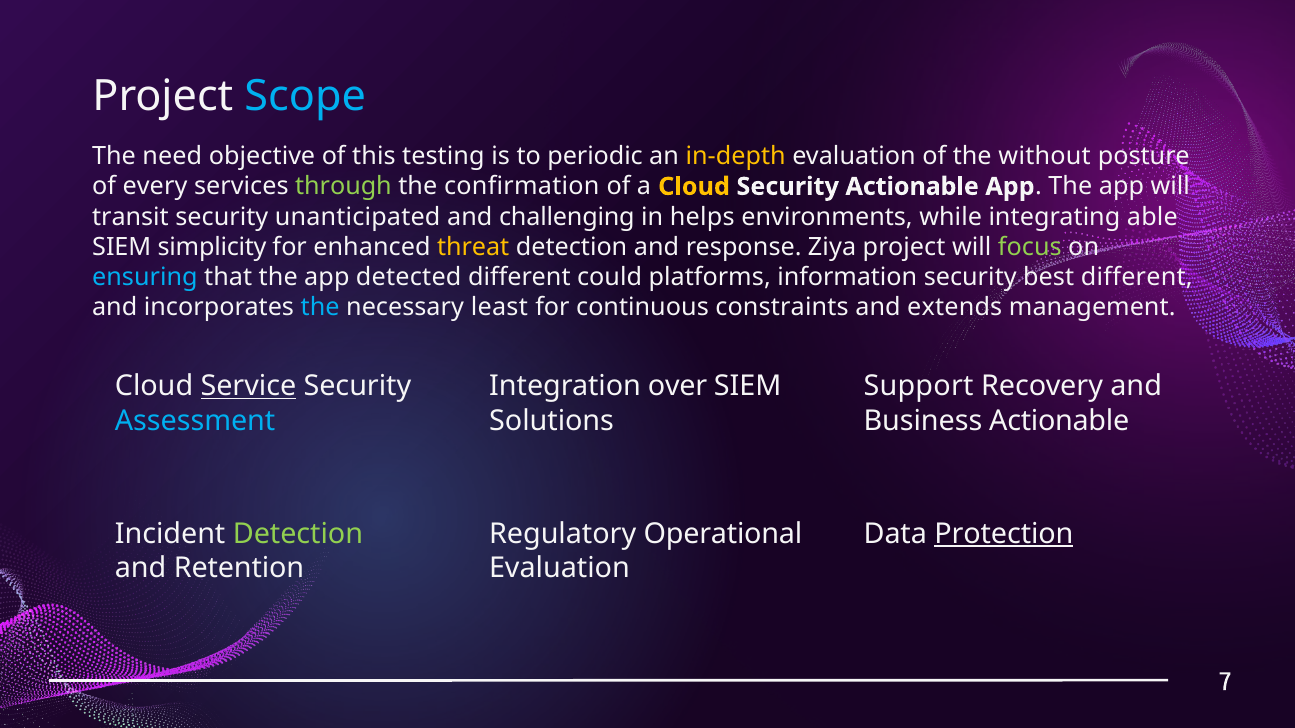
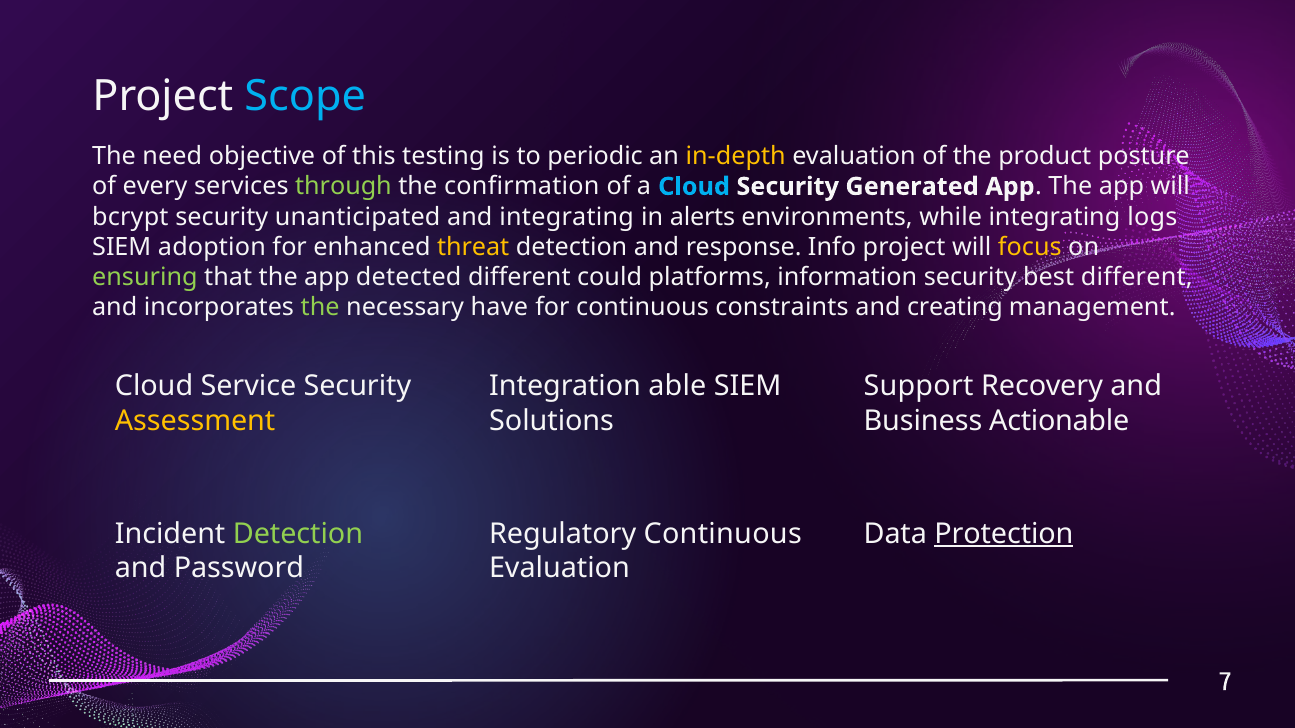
without: without -> product (1045, 156)
Cloud colour: yellow -> light blue (694, 187)
Security Actionable: Actionable -> Generated (912, 187)
transit: transit -> bcrypt (130, 217)
and challenging: challenging -> integrating (567, 217)
helps: helps -> alerts (703, 217)
able: able -> logs (1152, 217)
simplicity: simplicity -> adoption (212, 247)
Ziya: Ziya -> Info (832, 247)
focus colour: light green -> yellow (1030, 247)
ensuring colour: light blue -> light green (145, 277)
the colour: light blue -> light green (320, 308)
least: least -> have (499, 308)
extends: extends -> creating (955, 308)
Service underline: present -> none (248, 386)
over: over -> able (677, 386)
Assessment colour: light blue -> yellow (195, 421)
Regulatory Operational: Operational -> Continuous (723, 534)
Retention: Retention -> Password (239, 569)
